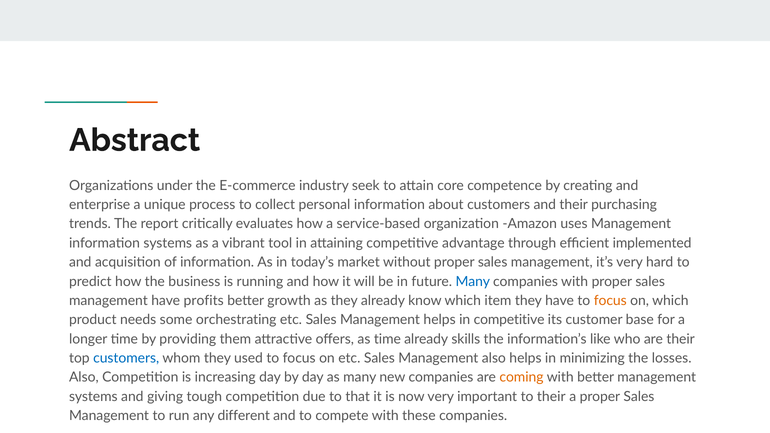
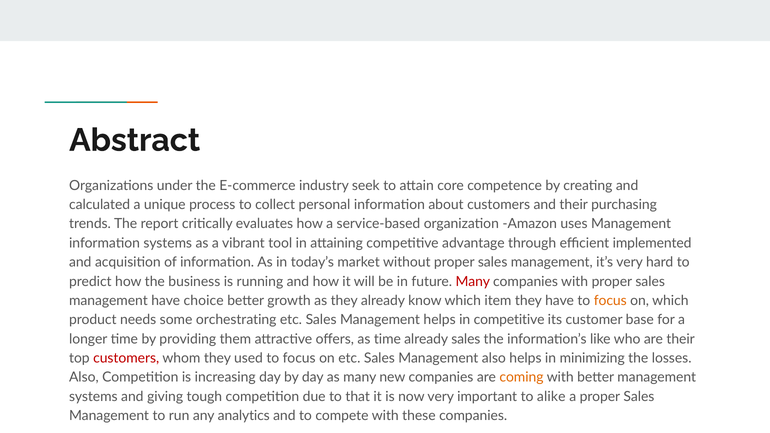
enterprise: enterprise -> calculated (100, 205)
Many colour: blue -> red (473, 282)
profits: profits -> choice (204, 301)
already skills: skills -> sales (466, 339)
customers colour: blue -> red (126, 358)
to their: their -> alike (551, 397)
different: different -> analytics (244, 416)
